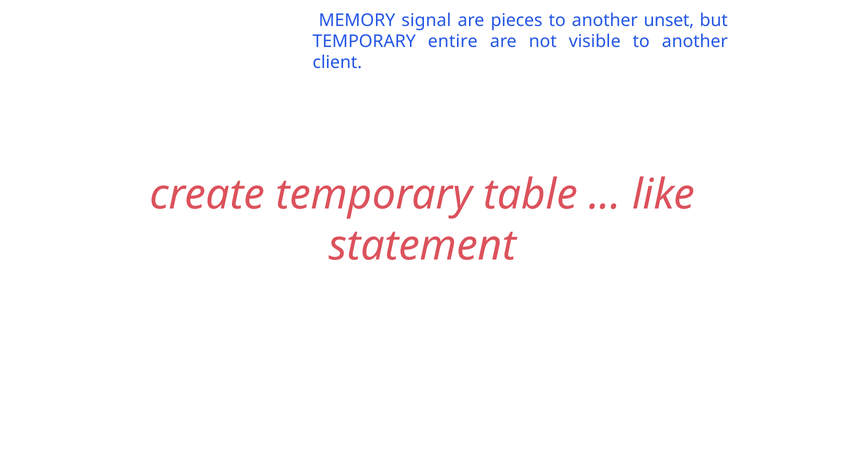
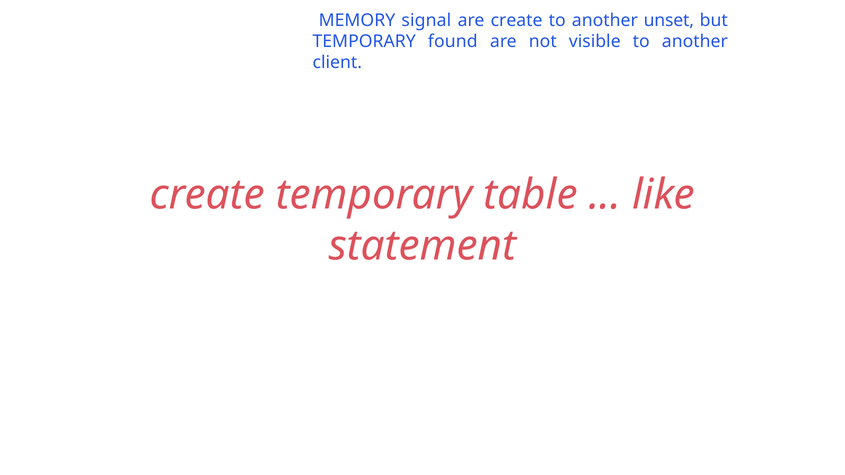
are pieces: pieces -> create (517, 20)
entire: entire -> found (453, 41)
